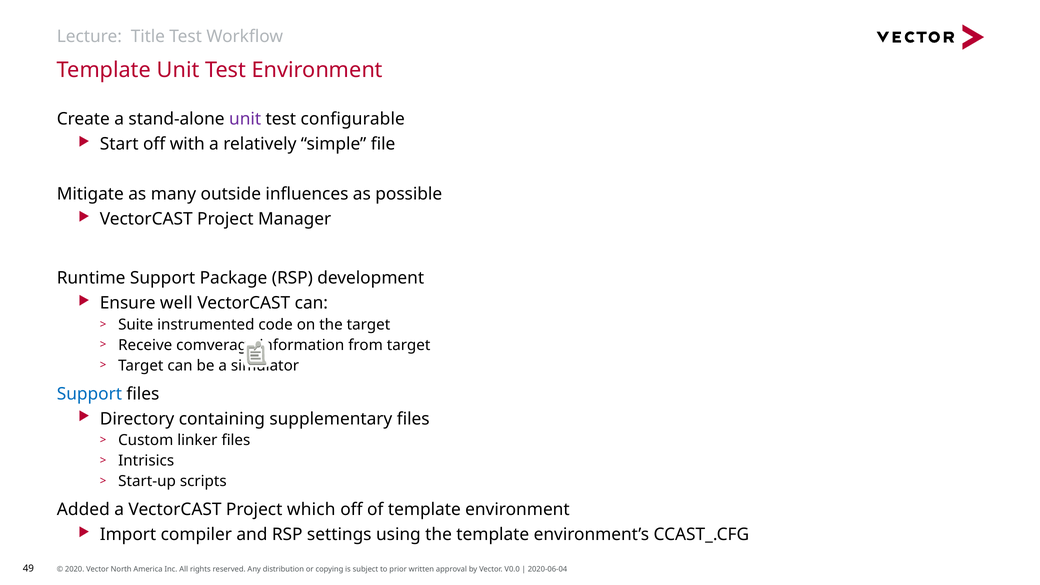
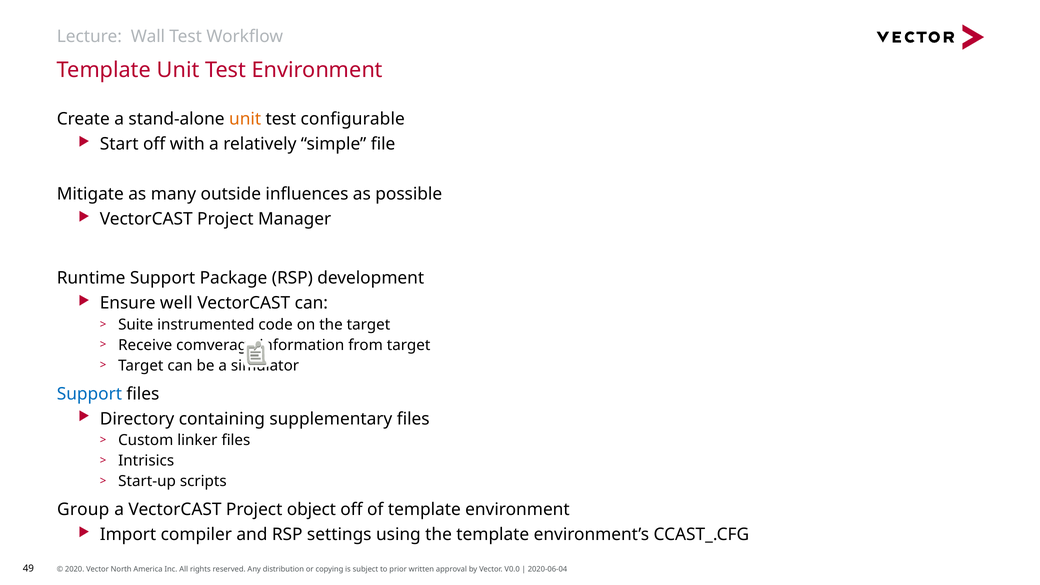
Title: Title -> Wall (148, 37)
unit colour: purple -> orange (245, 119)
Added: Added -> Group (83, 510)
which: which -> object (311, 510)
